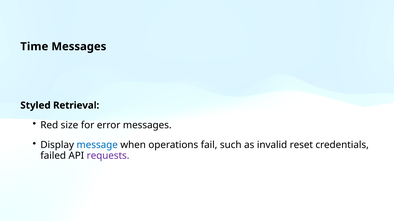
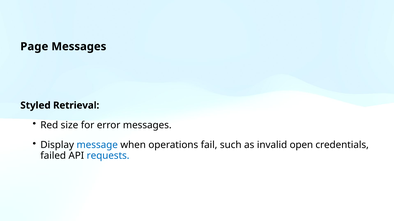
Time: Time -> Page (34, 47)
reset: reset -> open (301, 145)
requests colour: purple -> blue (108, 156)
